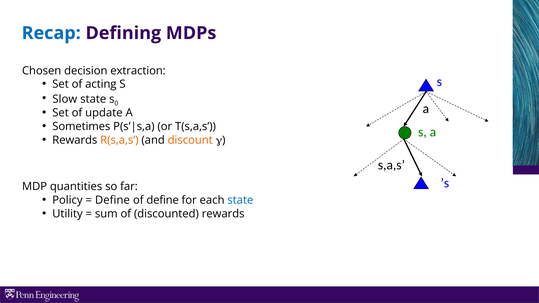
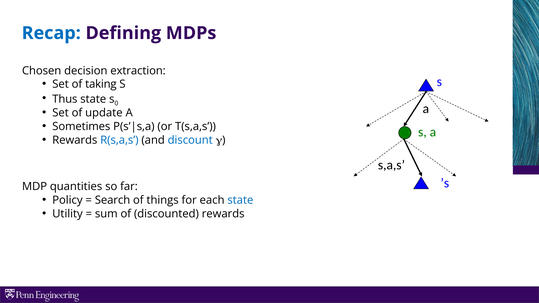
acting: acting -> taking (101, 84)
Slow: Slow -> Thus (65, 99)
R(s,a,s colour: orange -> blue (119, 140)
discount colour: orange -> blue (190, 140)
Define: Define -> Search (113, 200)
of define: define -> things (163, 200)
